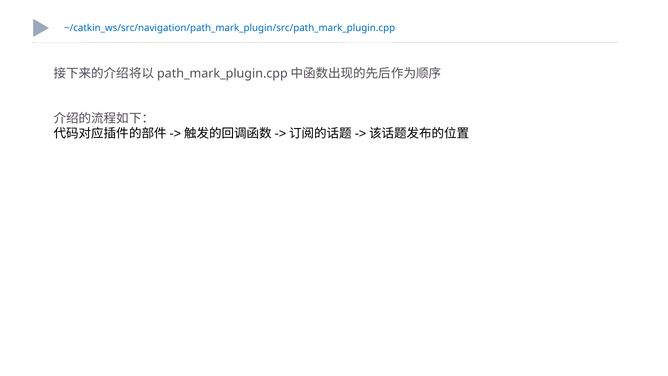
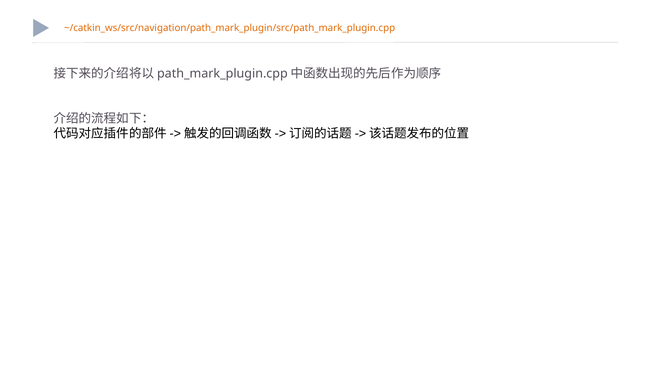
~/catkin_ws/src/navigation/path_mark_plugin/src/path_mark_plugin.cpp colour: blue -> orange (230, 28)
